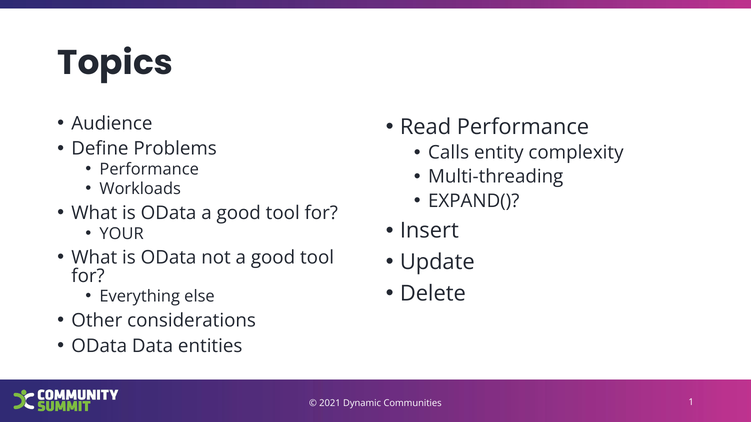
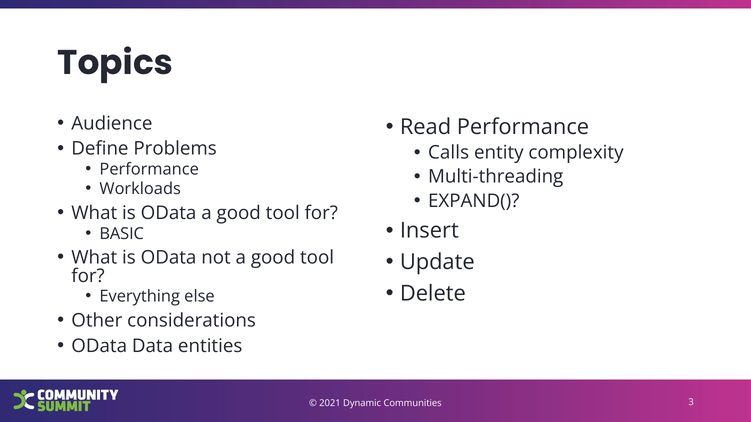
YOUR: YOUR -> BASIC (122, 234)
1: 1 -> 3 (691, 403)
